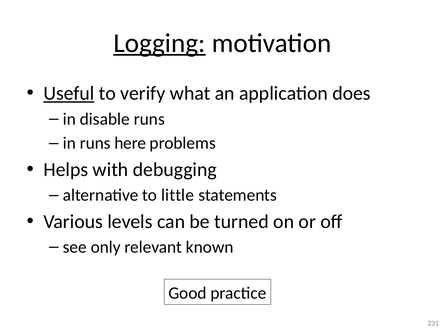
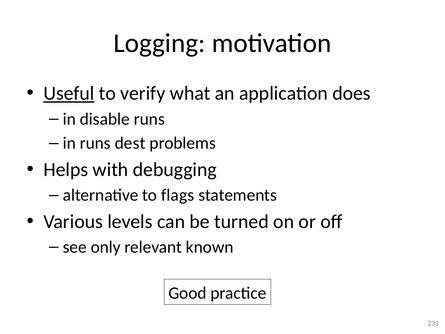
Logging underline: present -> none (159, 43)
here: here -> dest (130, 143)
little: little -> flags (178, 195)
